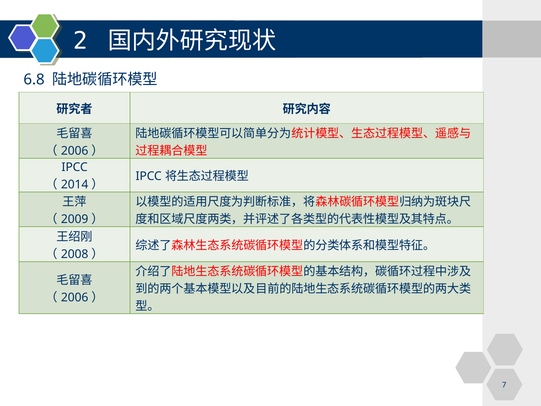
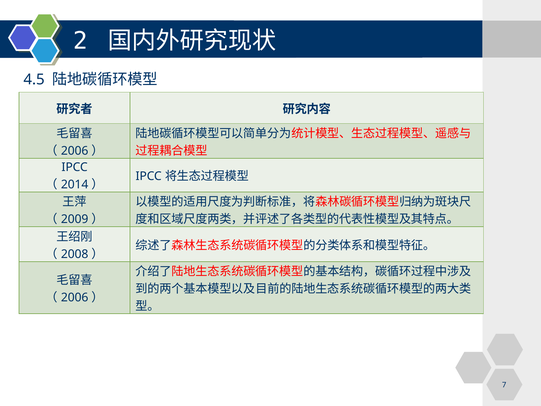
6.8: 6.8 -> 4.5 (34, 79)
